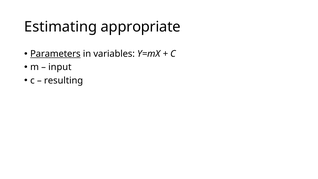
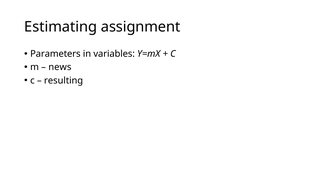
appropriate: appropriate -> assignment (141, 27)
Parameters underline: present -> none (55, 54)
input: input -> news (60, 67)
